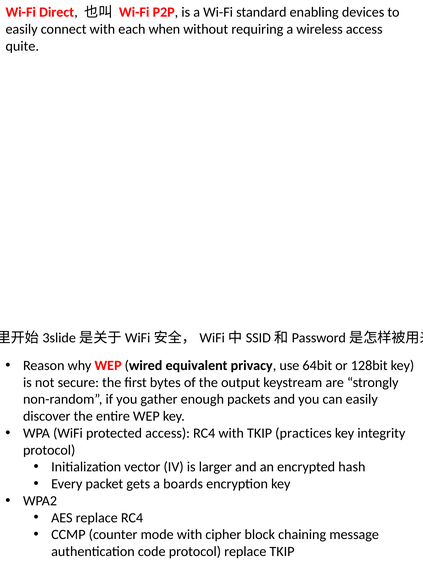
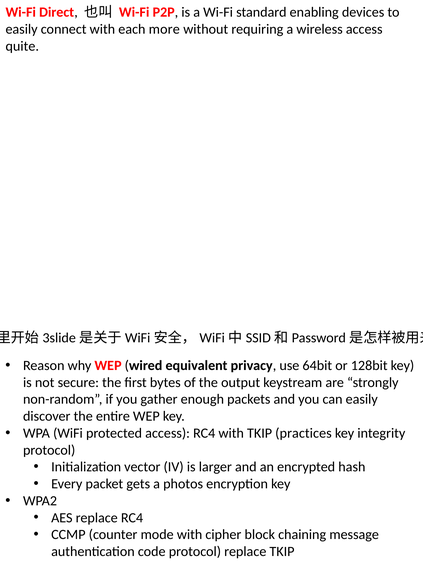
when: when -> more (164, 29)
boards: boards -> photos (183, 484)
